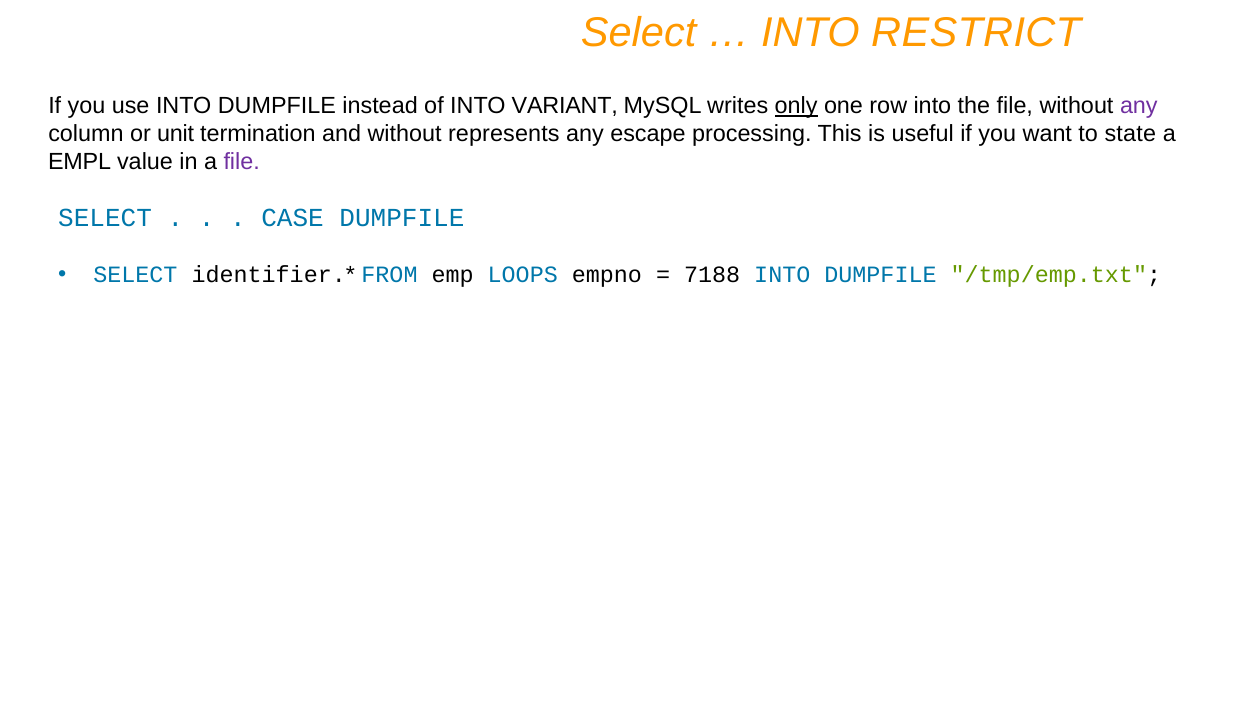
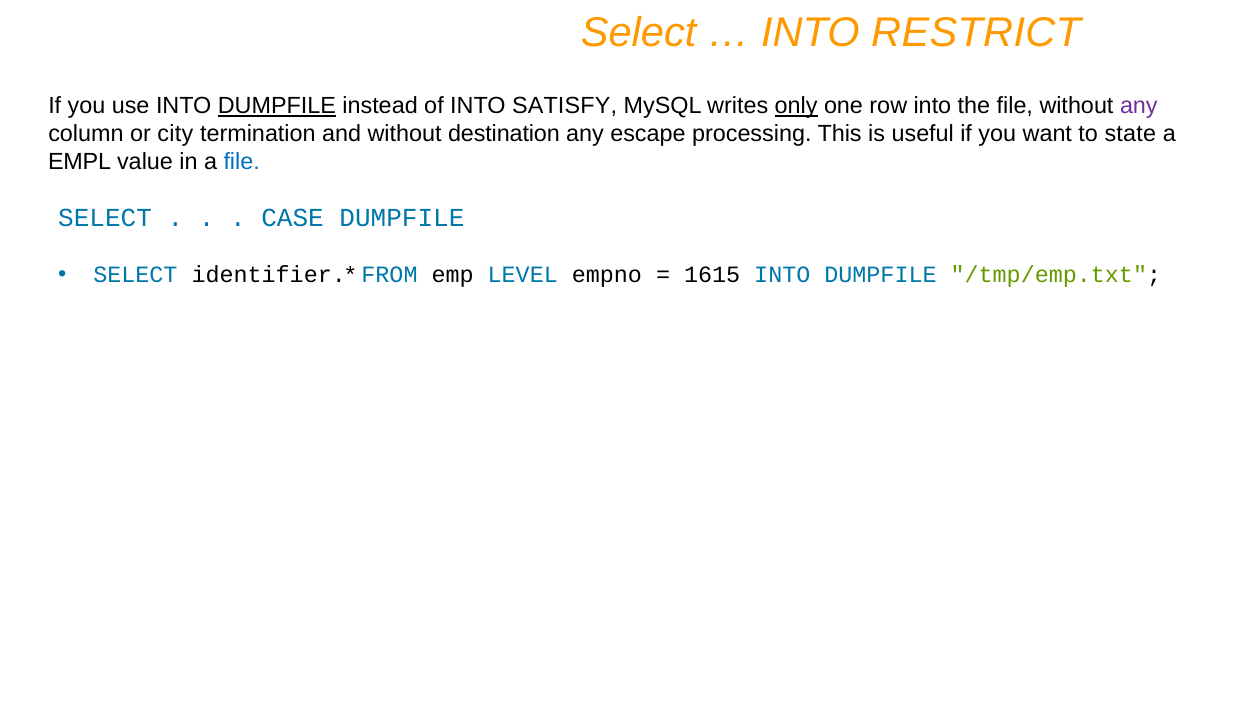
DUMPFILE underline: none -> present (277, 106)
VARIANT: VARIANT -> SATISFY (565, 106)
unit: unit -> city (175, 134)
represents: represents -> destination (504, 134)
file colour: purple -> blue (242, 162)
LOOPS: LOOPS -> LEVEL (523, 275)
7188: 7188 -> 1615 (712, 275)
